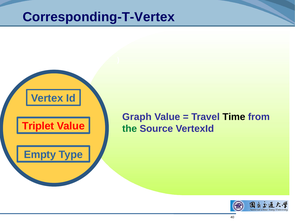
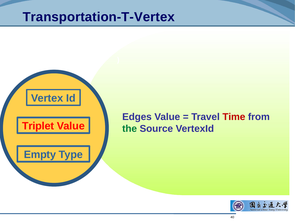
Corresponding-T-Vertex: Corresponding-T-Vertex -> Transportation-T-Vertex (99, 17)
Graph: Graph -> Edges (137, 117)
Time colour: black -> red (234, 117)
